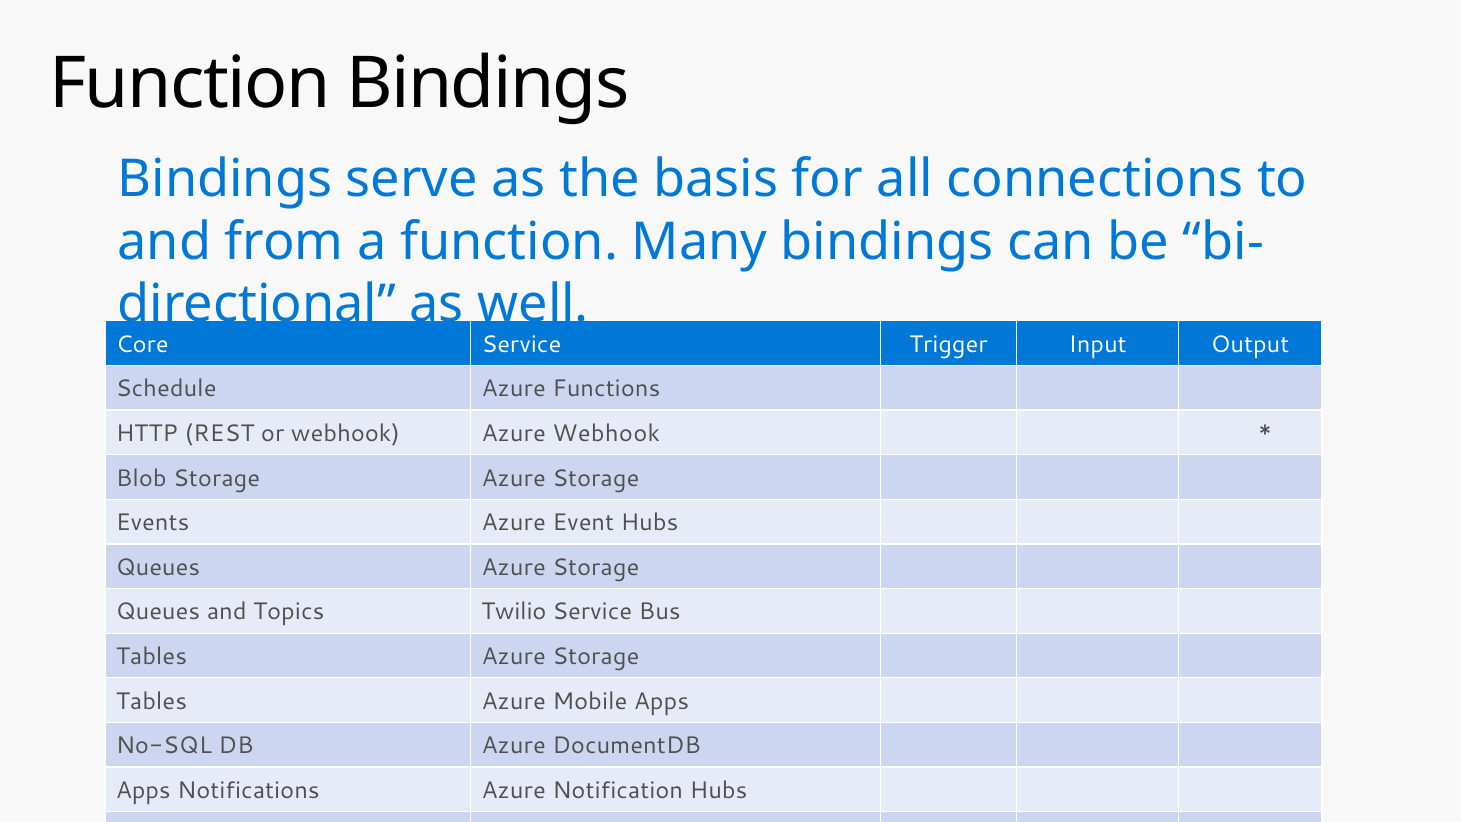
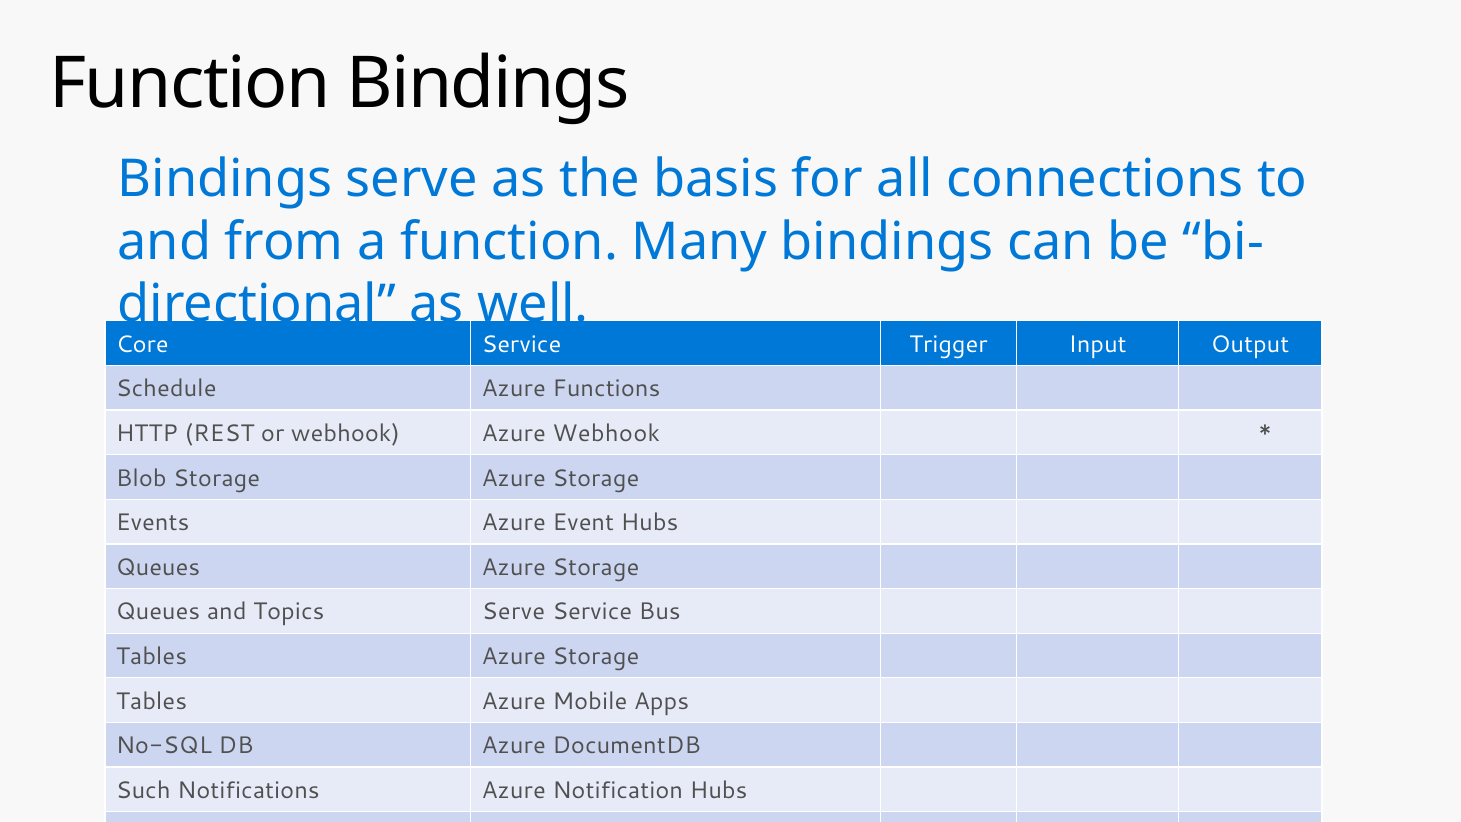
Topics Twilio: Twilio -> Serve (514, 612)
Apps: Apps -> Such (143, 790)
